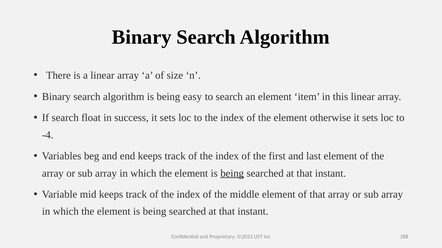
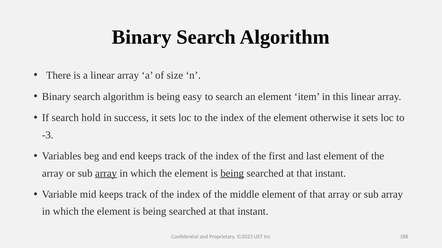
float: float -> hold (91, 118)
-4: -4 -> -3 (48, 135)
array underline: none -> present (106, 174)
